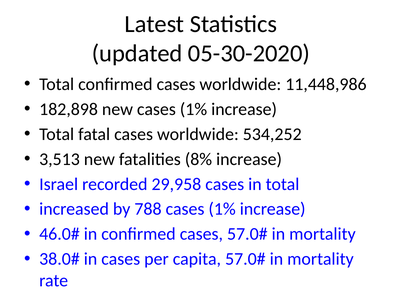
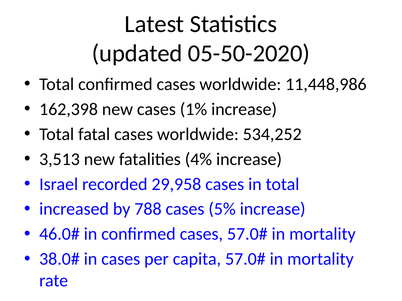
05-30-2020: 05-30-2020 -> 05-50-2020 (249, 54)
182,898: 182,898 -> 162,398 (69, 109)
8%: 8% -> 4% (198, 159)
788 cases 1%: 1% -> 5% (222, 209)
